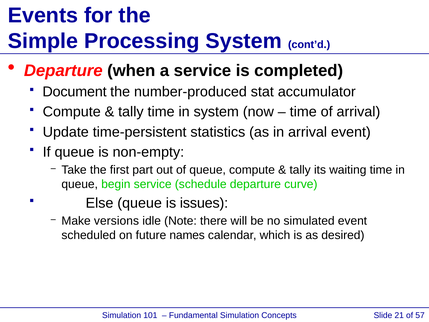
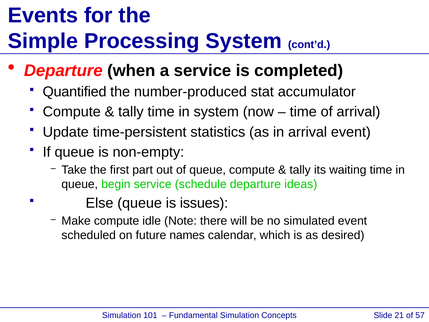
Document: Document -> Quantified (75, 92)
curve: curve -> ideas (301, 184)
Make versions: versions -> compute (117, 221)
